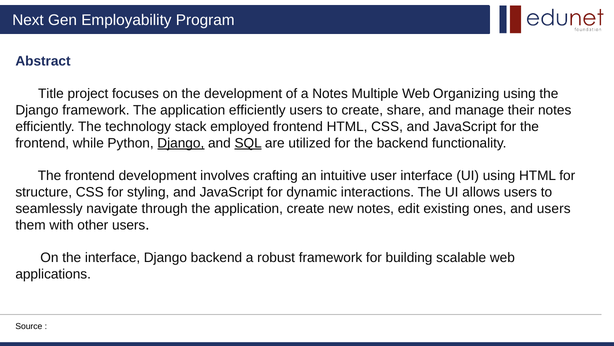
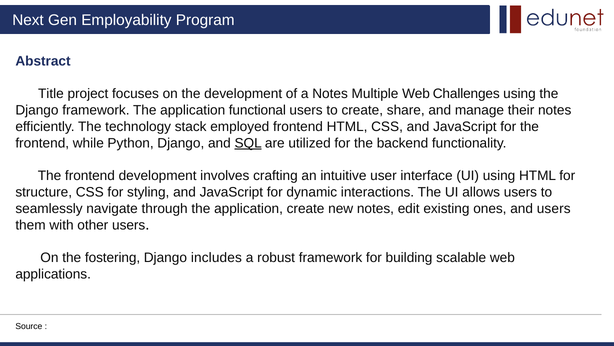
Organizing: Organizing -> Challenges (466, 94)
application efficiently: efficiently -> functional (257, 110)
Django underline: present -> none (181, 143)
the interface: interface -> fostering (113, 257)
Django backend: backend -> includes (216, 257)
